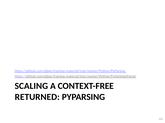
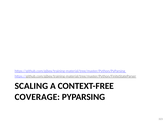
RETURNED: RETURNED -> COVERAGE (37, 97)
